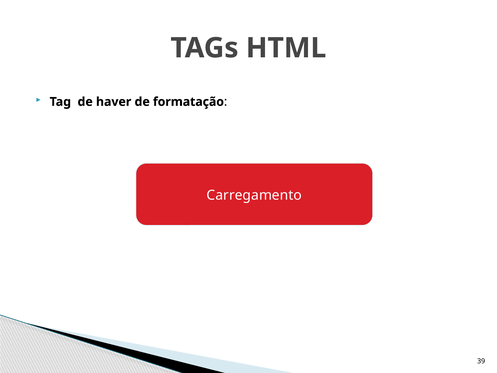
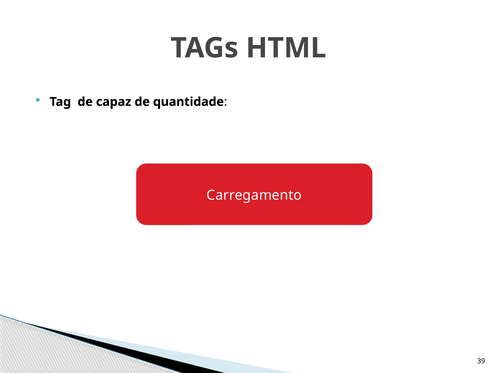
haver: haver -> capaz (114, 102)
formatação: formatação -> quantidade (188, 102)
